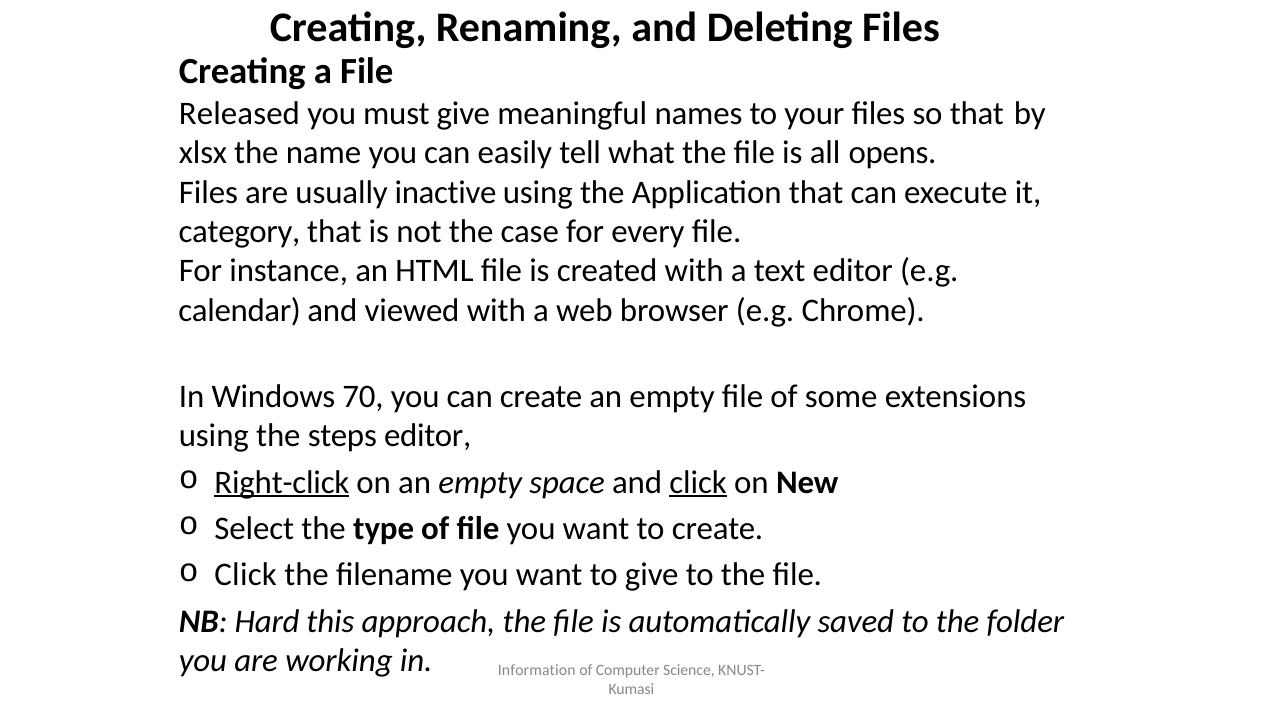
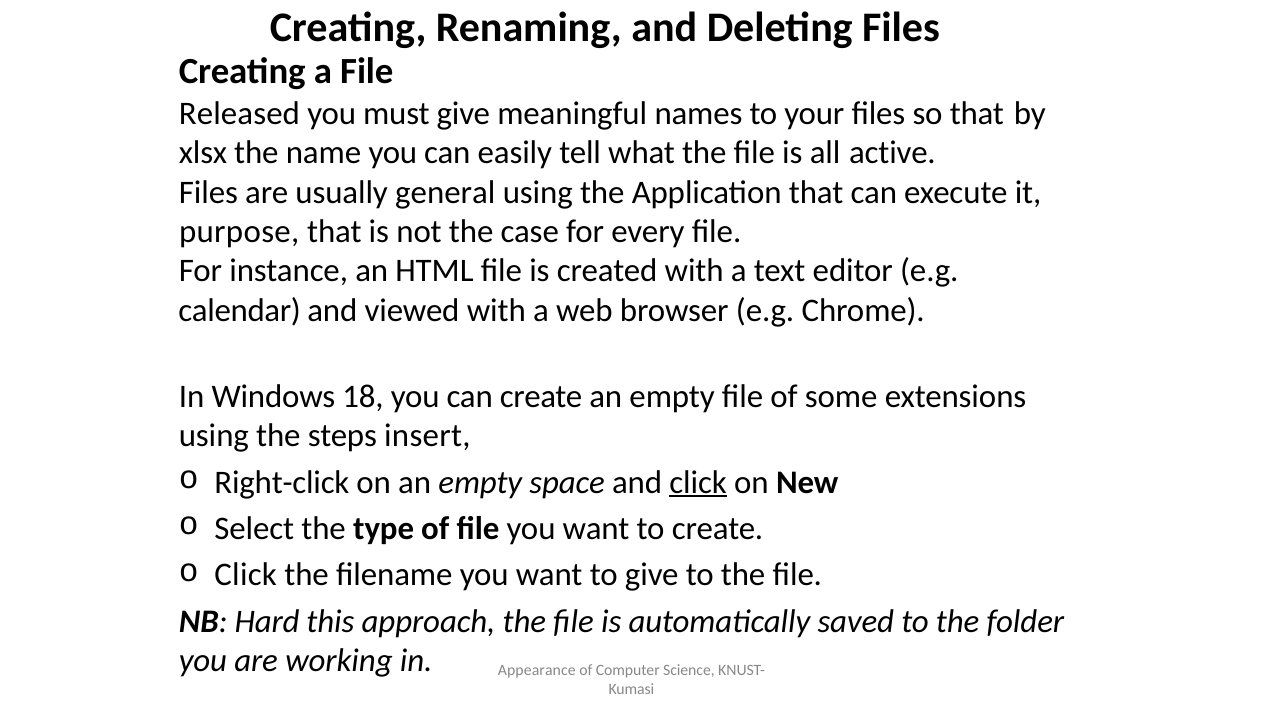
opens: opens -> active (892, 153)
inactive: inactive -> general (445, 192)
category: category -> purpose (239, 232)
70: 70 -> 18 (363, 397)
steps editor: editor -> insert (427, 436)
Right-click underline: present -> none (282, 482)
Information: Information -> Appearance (537, 671)
